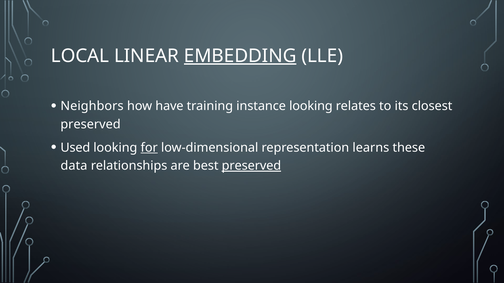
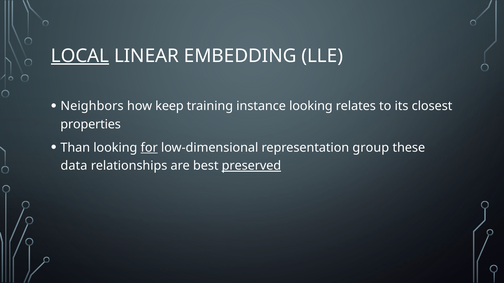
LOCAL underline: none -> present (80, 56)
EMBEDDING underline: present -> none (240, 56)
have: have -> keep (169, 106)
preserved: preserved -> properties (91, 124)
Used: Used -> Than (75, 148)
learns: learns -> group (371, 148)
